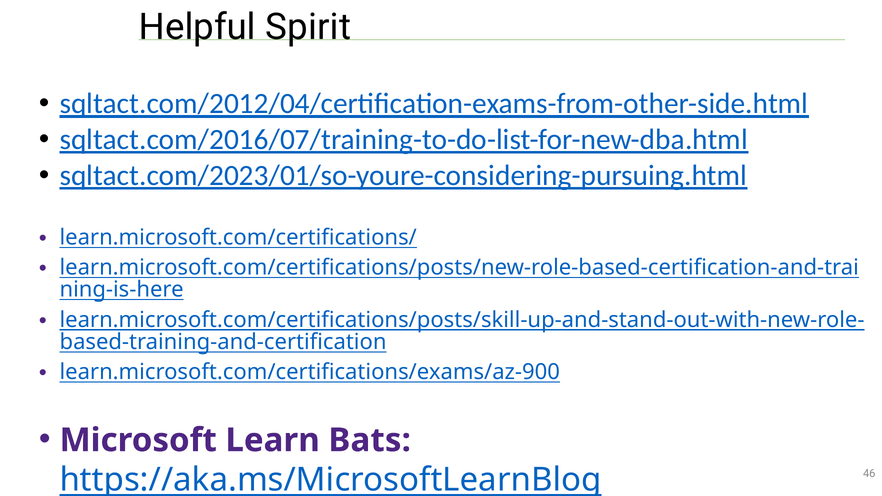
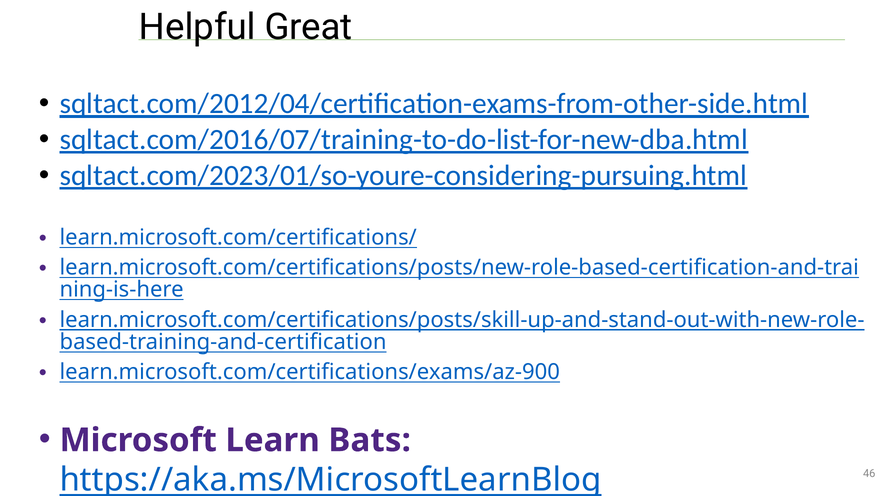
Spirit: Spirit -> Great (308, 27)
